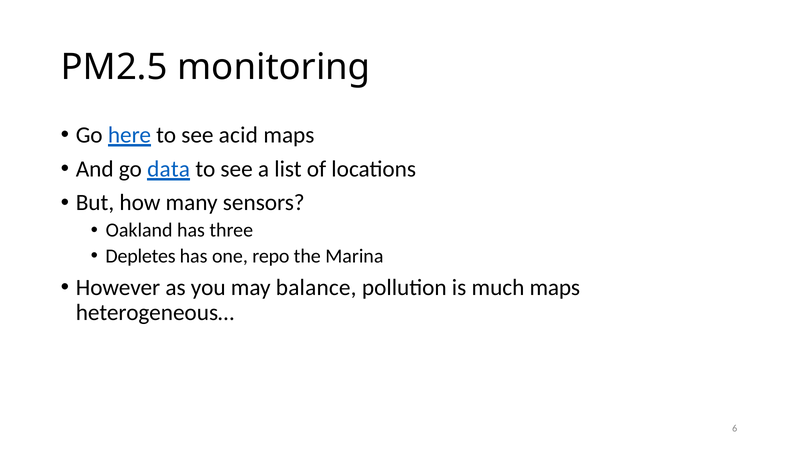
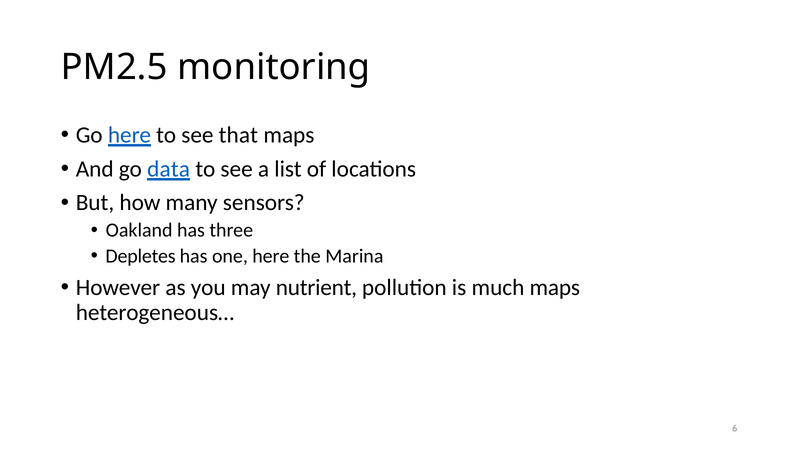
acid: acid -> that (238, 135)
one repo: repo -> here (271, 256)
balance: balance -> nutrient (316, 287)
